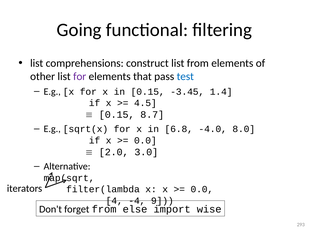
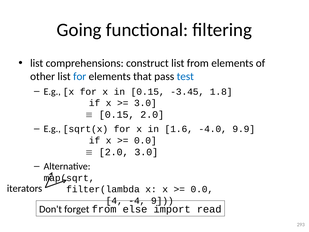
for colour: purple -> blue (80, 76)
1.4: 1.4 -> 1.8 (221, 92)
4.5: 4.5 -> 3.0 (145, 103)
0.15 8.7: 8.7 -> 2.0 (152, 115)
6.8: 6.8 -> 1.6 (179, 129)
8.0: 8.0 -> 9.9 (244, 129)
wise: wise -> read (209, 209)
